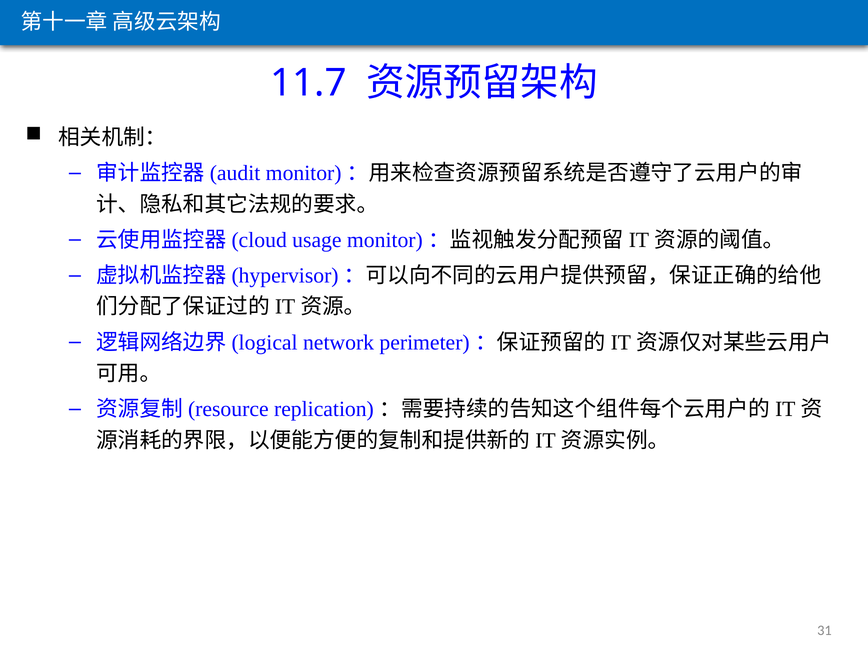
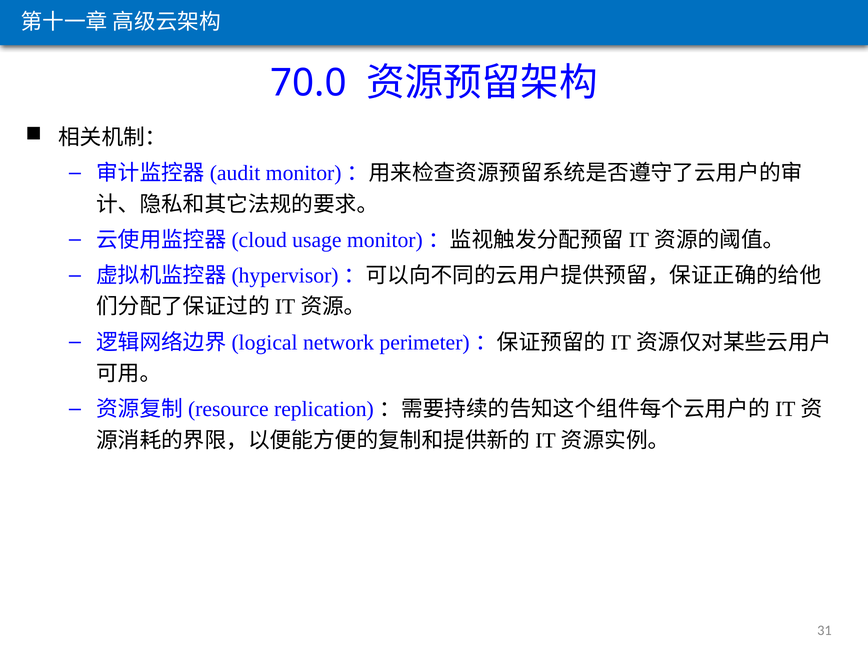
11.7: 11.7 -> 70.0 (308, 83)
